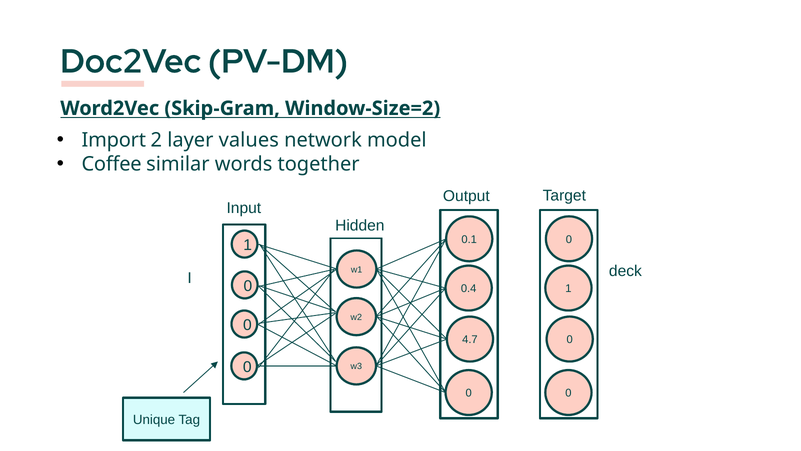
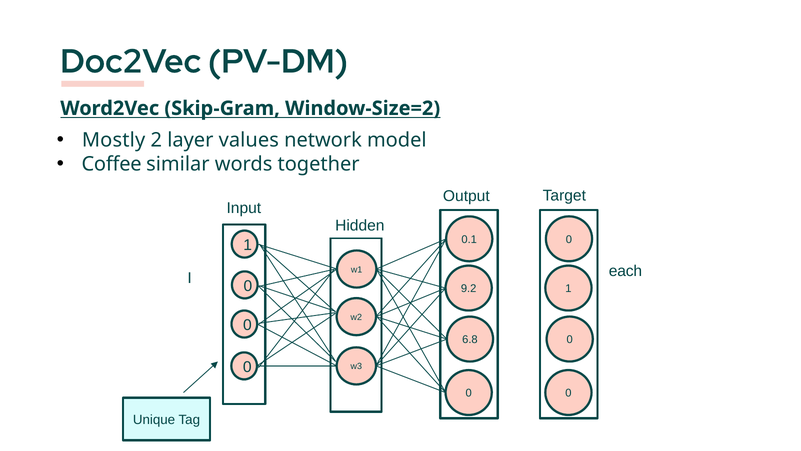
Import: Import -> Mostly (114, 140)
deck: deck -> each (625, 271)
0.4: 0.4 -> 9.2 (469, 289)
4.7: 4.7 -> 6.8 (470, 339)
